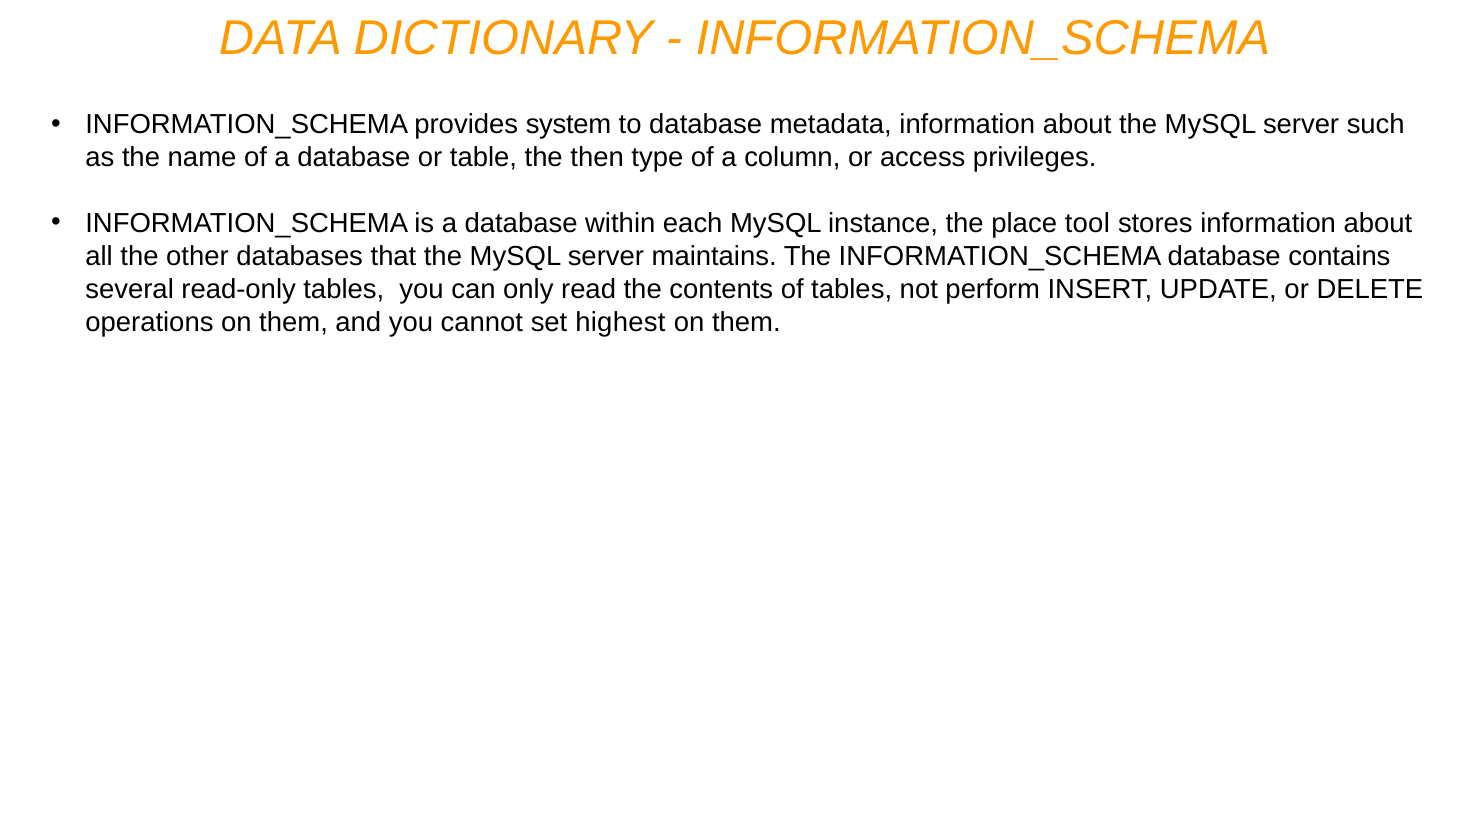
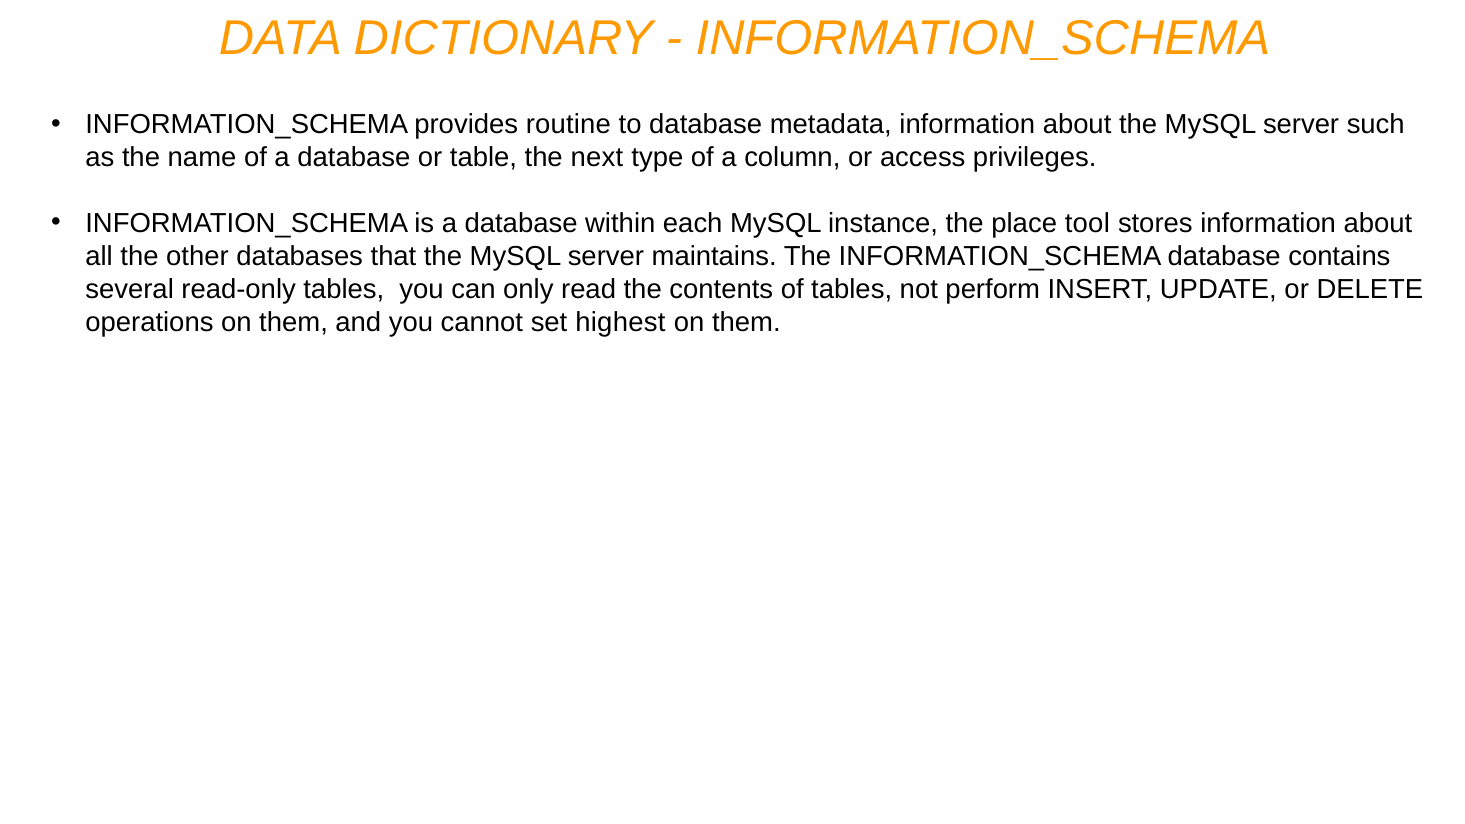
system: system -> routine (568, 124)
then: then -> next (597, 157)
